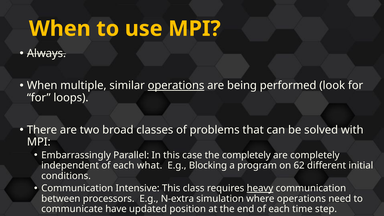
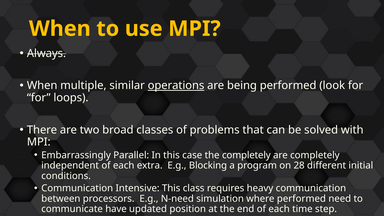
what: what -> extra (150, 166)
62: 62 -> 28 (299, 166)
heavy underline: present -> none (260, 188)
N-extra: N-extra -> N-need (177, 199)
where operations: operations -> performed (301, 199)
